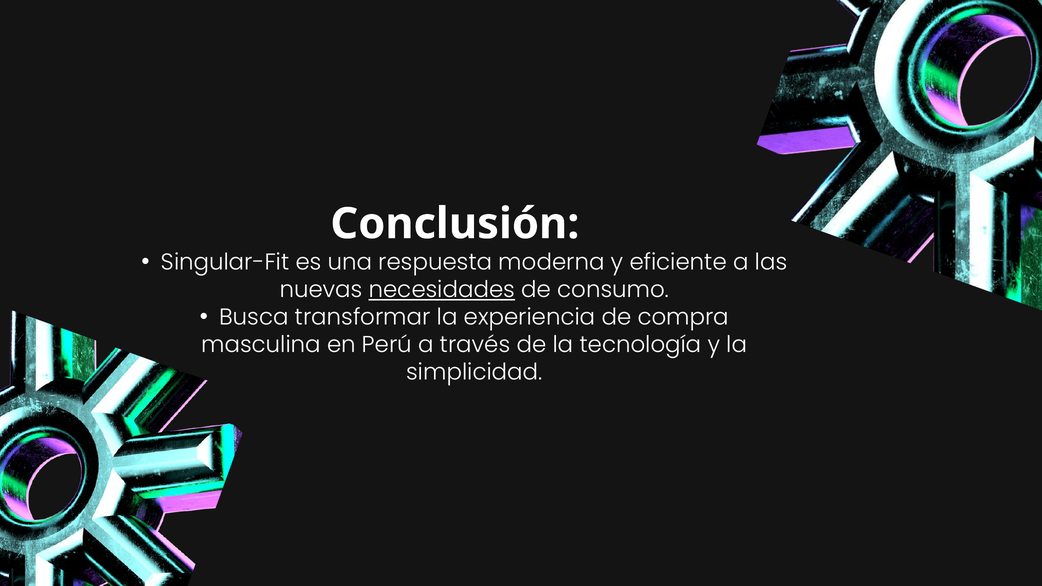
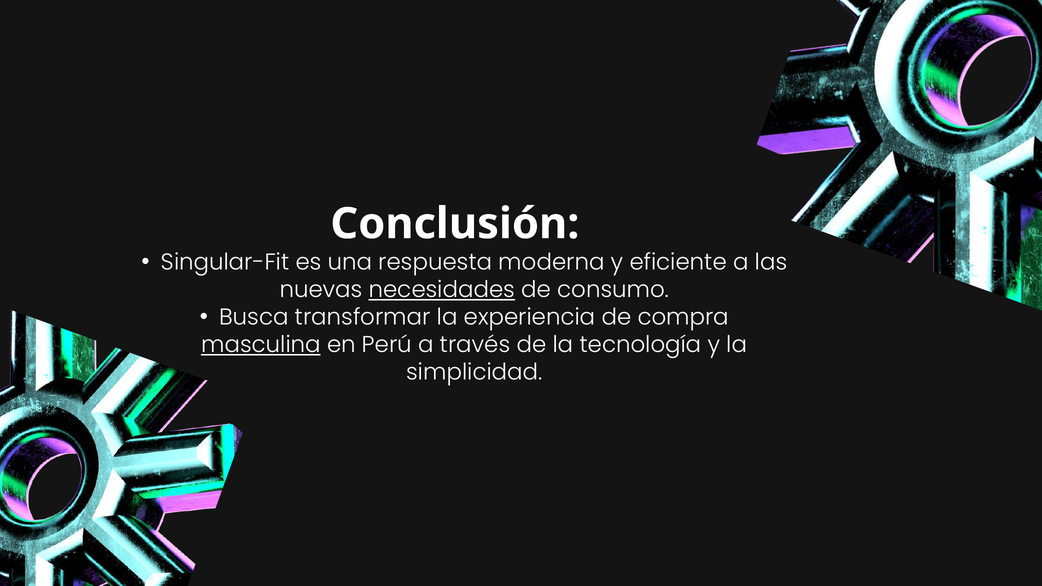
masculina underline: none -> present (261, 345)
